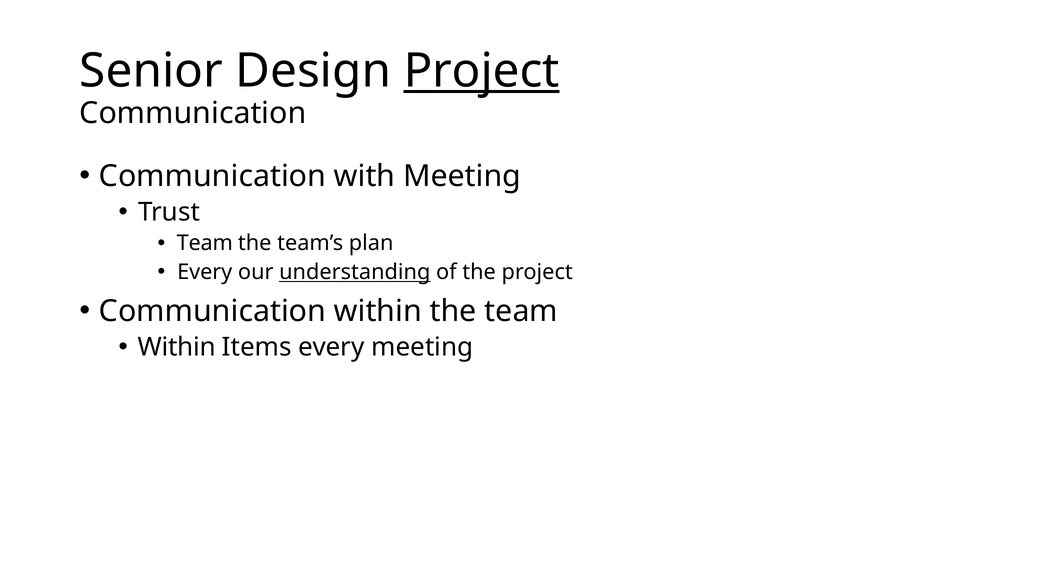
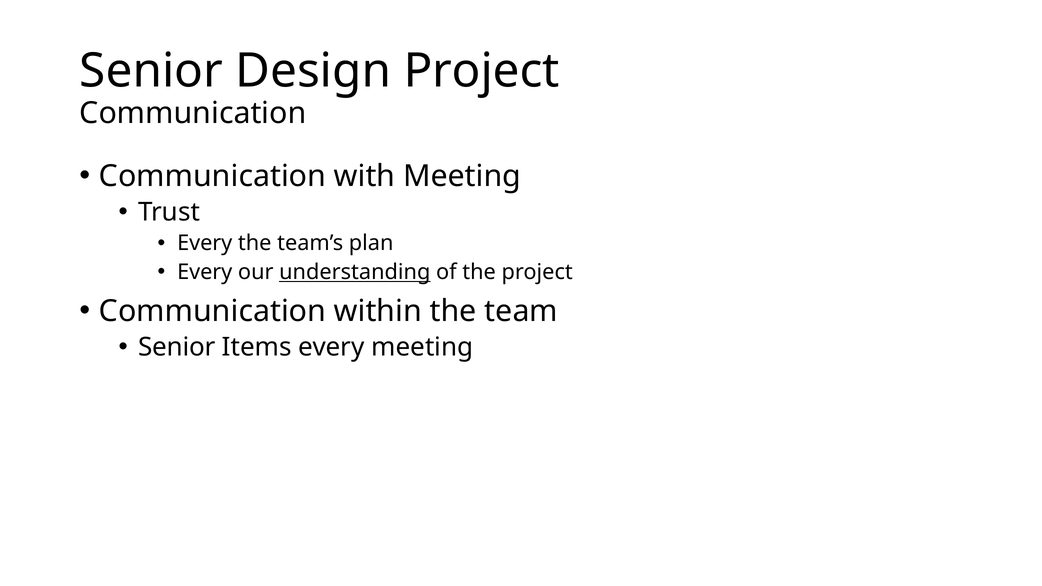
Project underline: present -> none (482, 71)
Team: Team -> Every (205, 243)
Within: Within -> Senior (177, 347)
